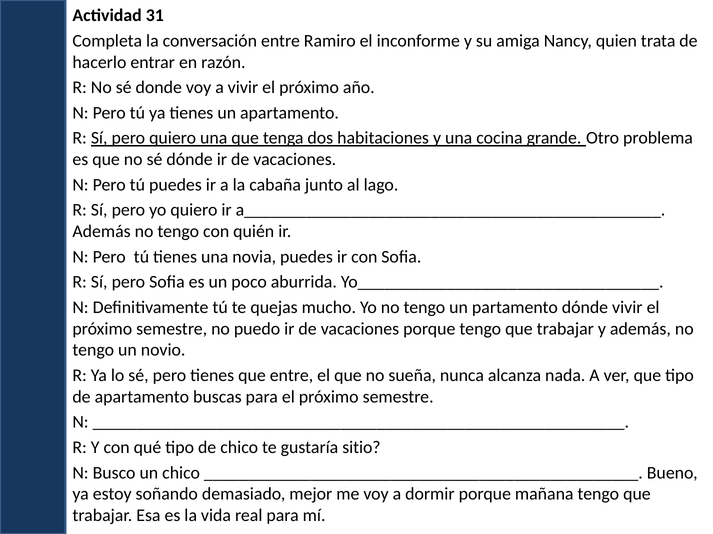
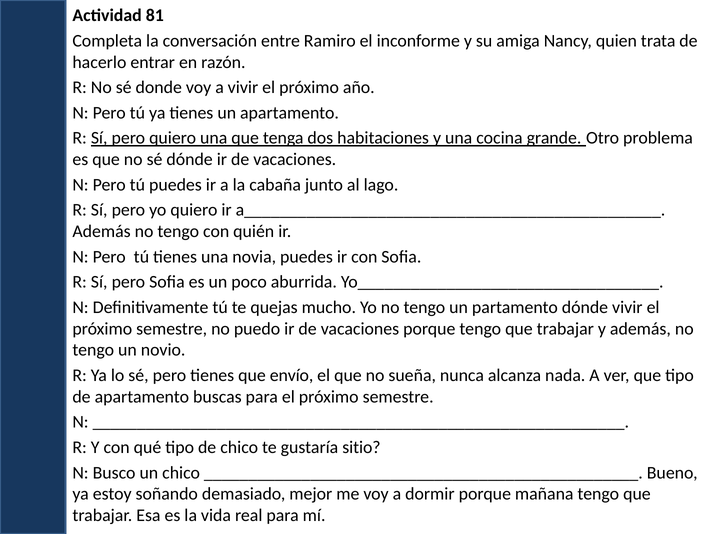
31: 31 -> 81 (155, 16)
que entre: entre -> envío (292, 376)
